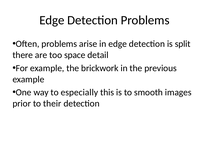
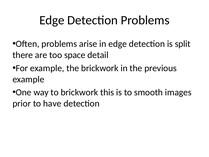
to especially: especially -> brickwork (79, 92)
their: their -> have (52, 103)
